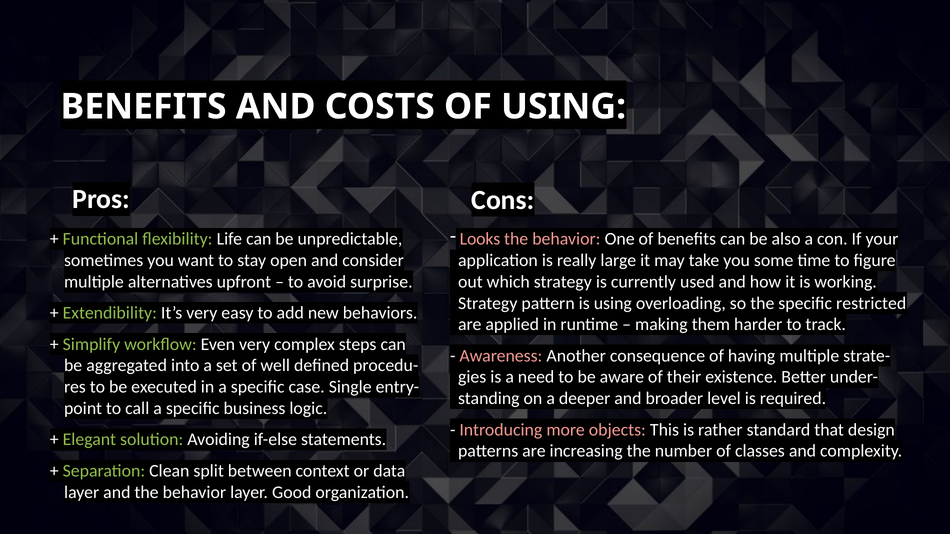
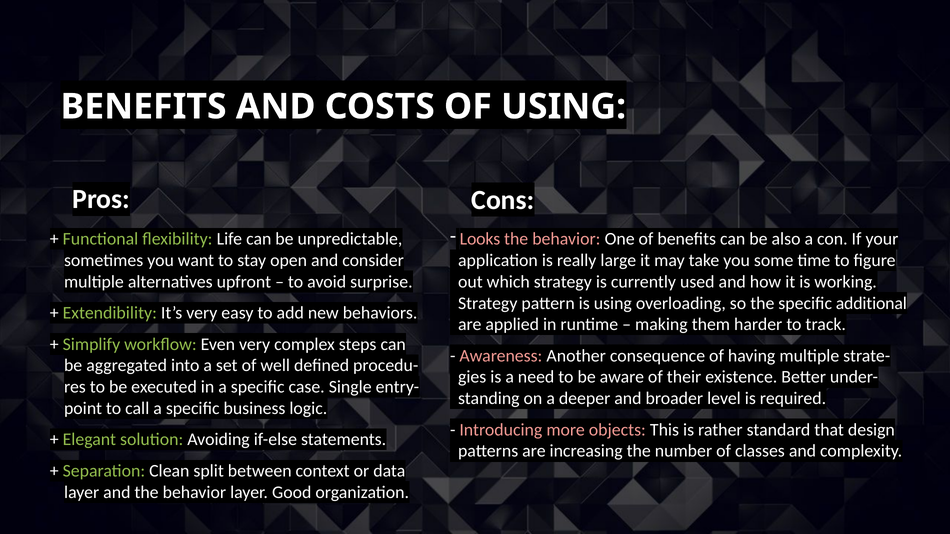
restricted: restricted -> additional (871, 303)
